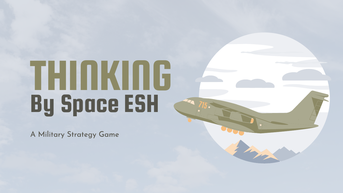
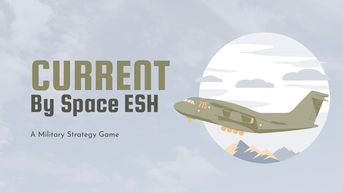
THINKING: THINKING -> CURRENT (100, 75)
